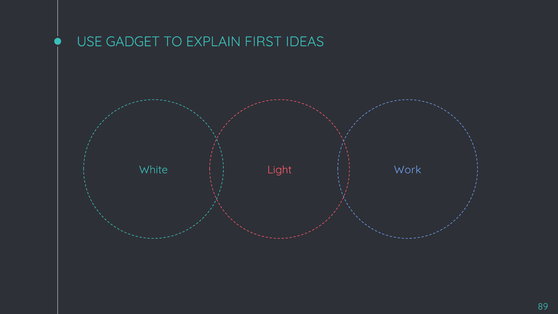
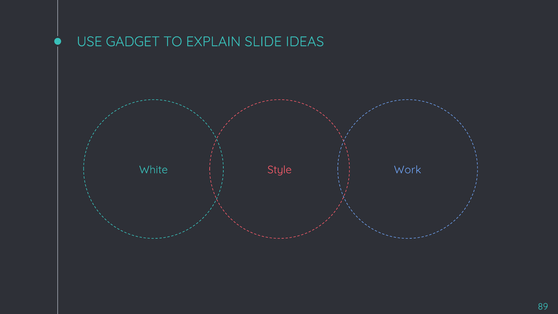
FIRST: FIRST -> SLIDE (263, 42)
Light: Light -> Style (280, 170)
